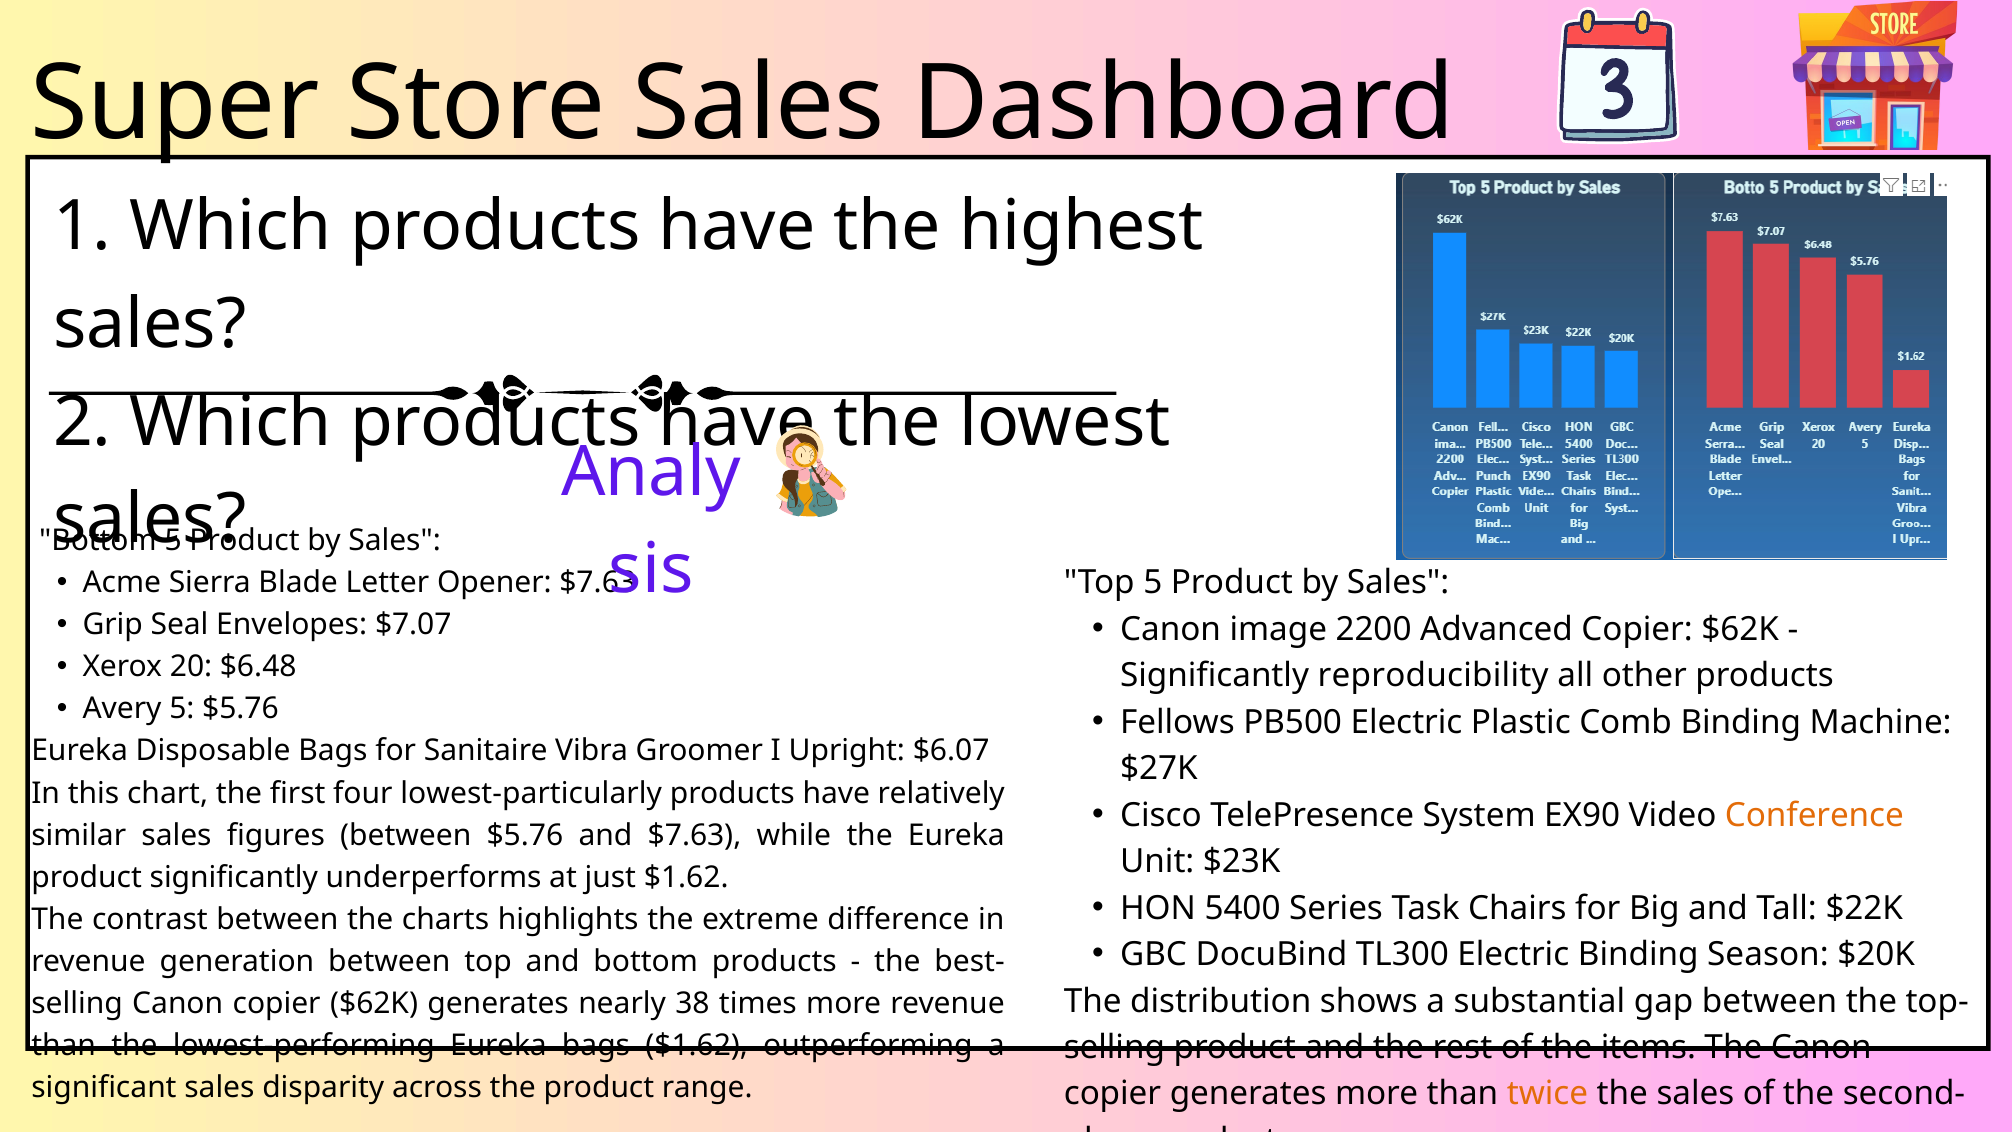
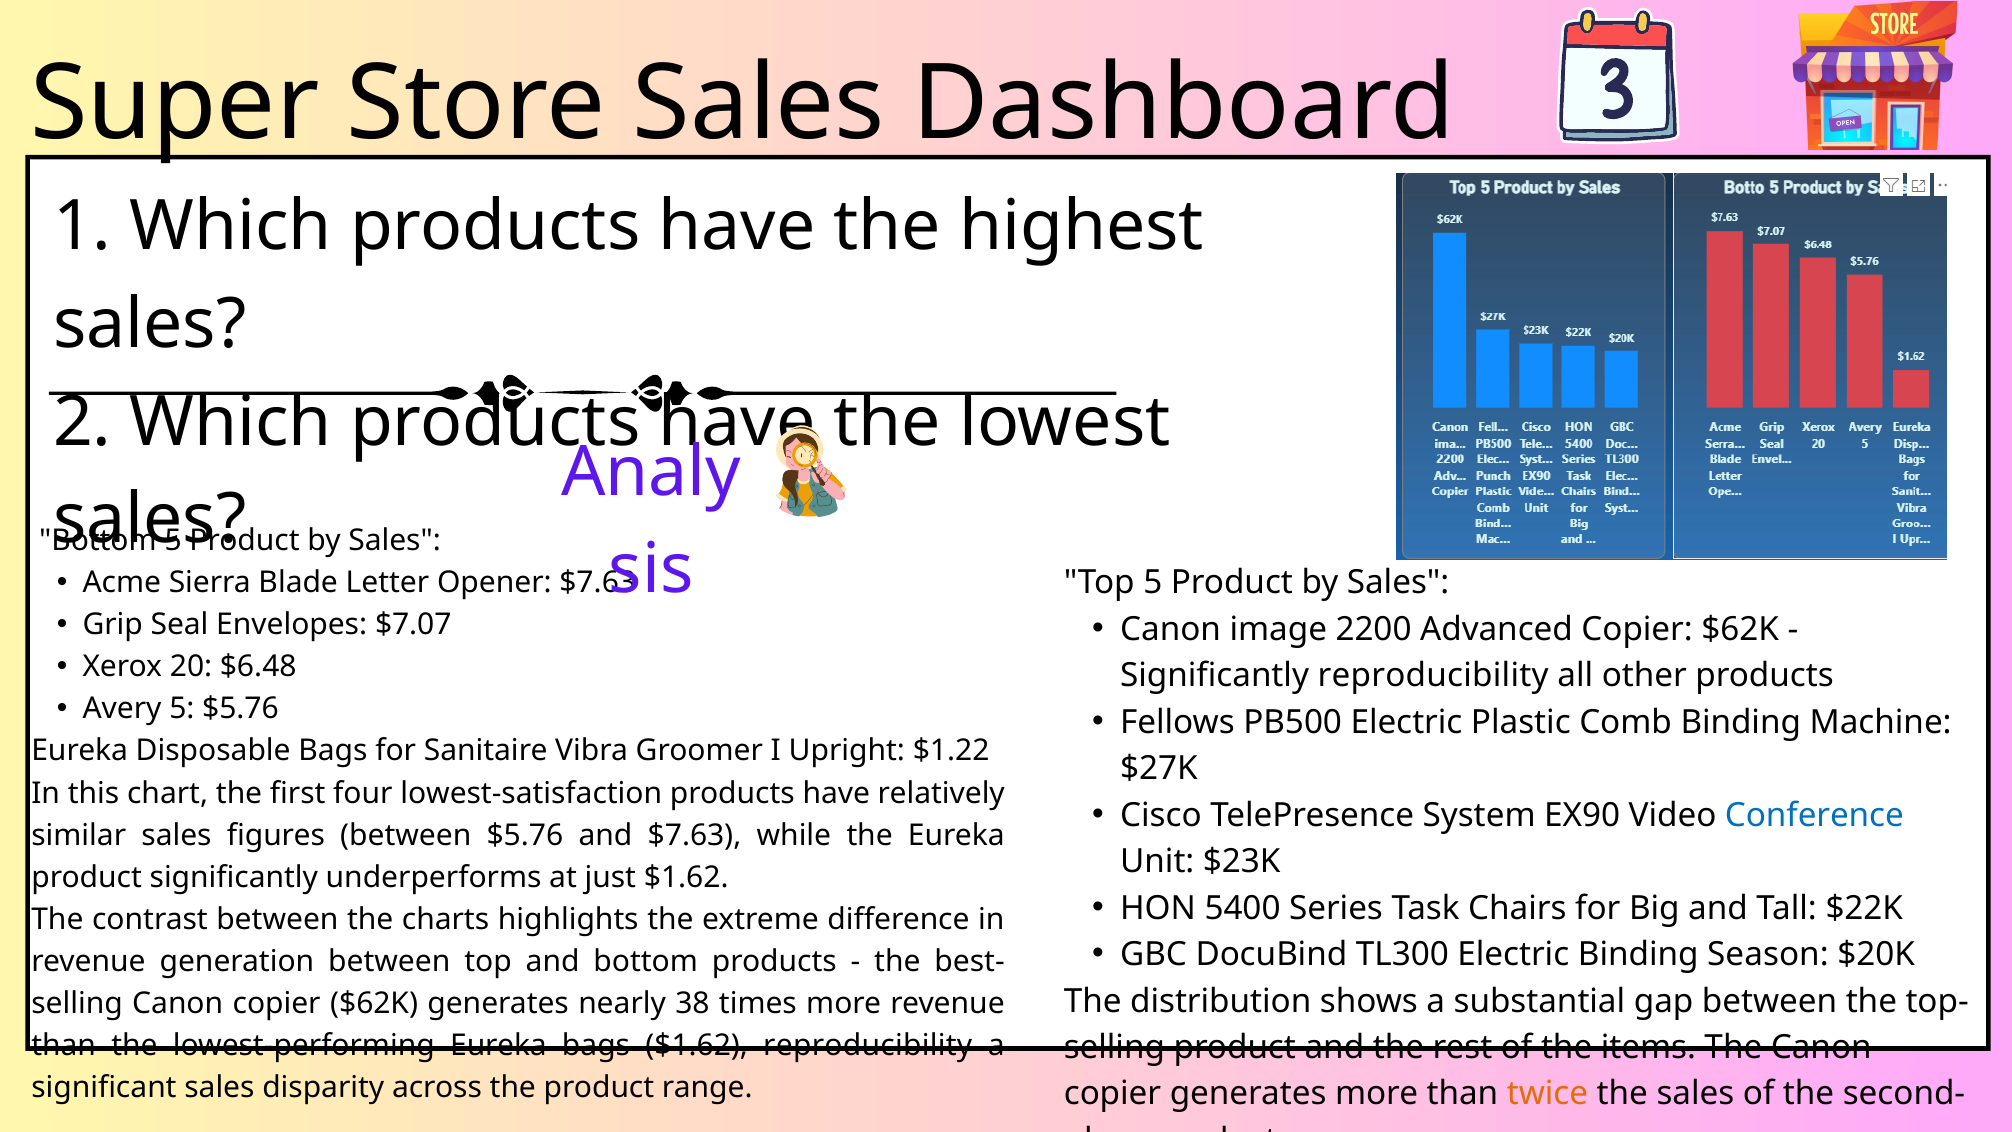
$6.07: $6.07 -> $1.22 (951, 751)
lowest-particularly: lowest-particularly -> lowest-satisfaction (531, 793)
Conference colour: orange -> blue (1814, 815)
$1.62 outperforming: outperforming -> reproducibility (868, 1045)
